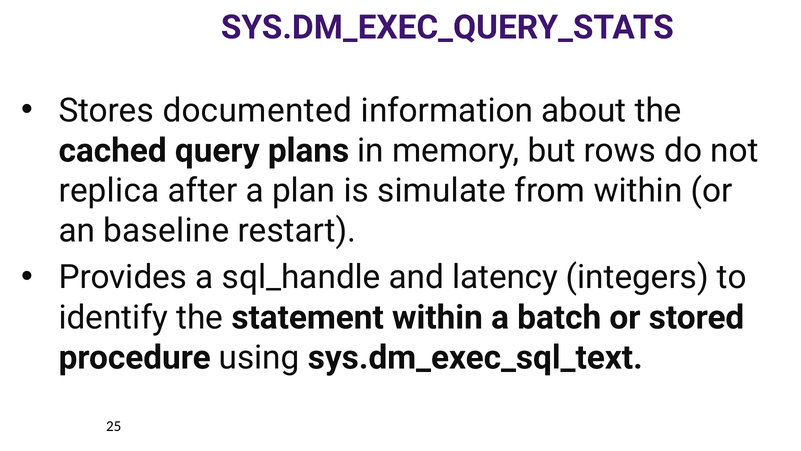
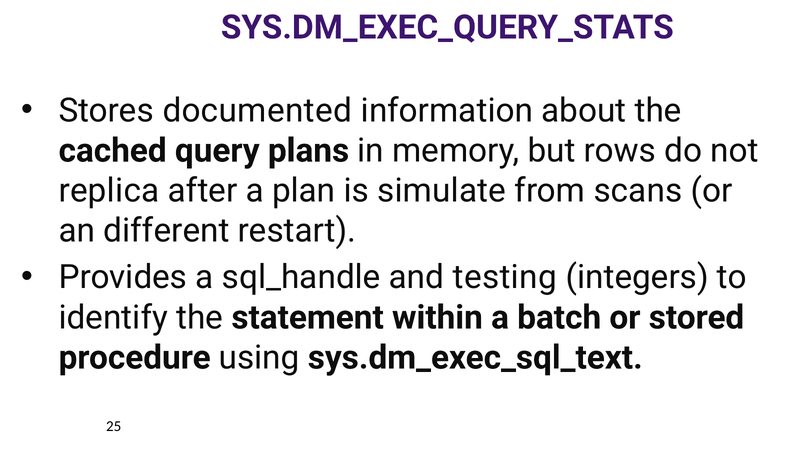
from within: within -> scans (638, 190)
baseline: baseline -> different (166, 230)
latency: latency -> testing (505, 277)
